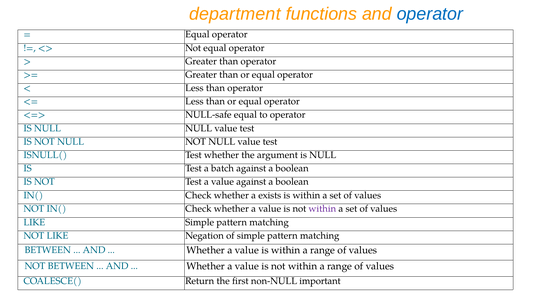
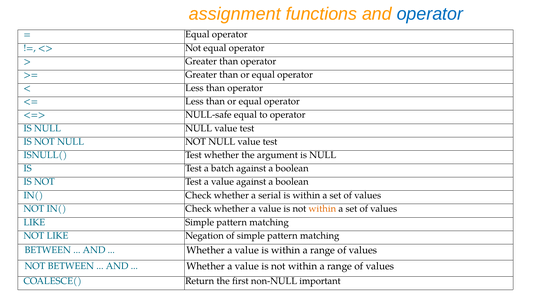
department: department -> assignment (235, 14)
exists: exists -> serial (270, 195)
within colour: purple -> orange (322, 208)
